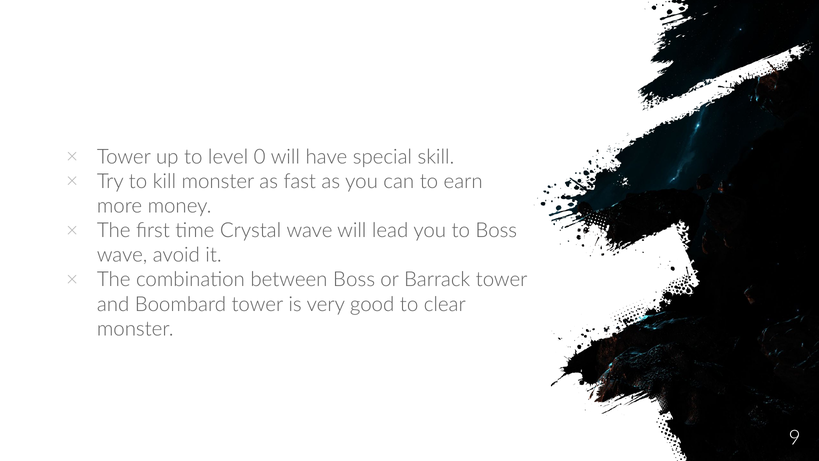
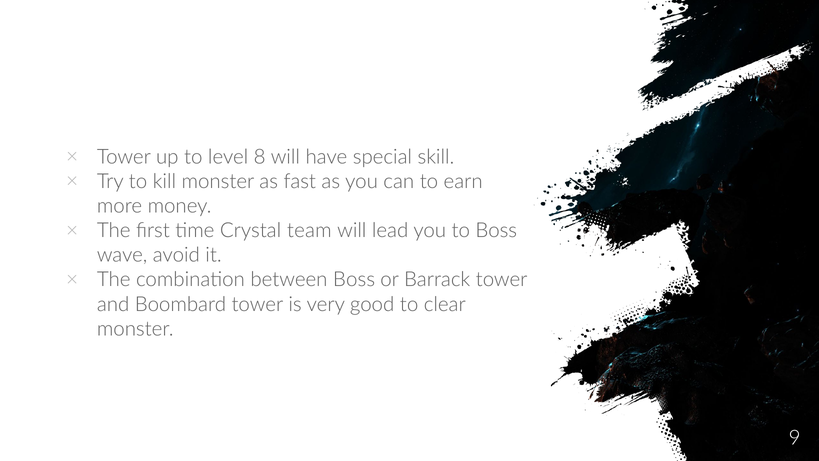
0: 0 -> 8 (260, 157)
Crystal wave: wave -> team (309, 230)
